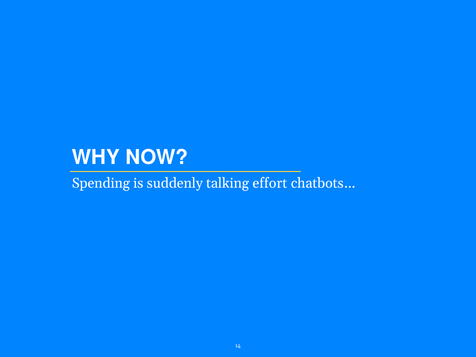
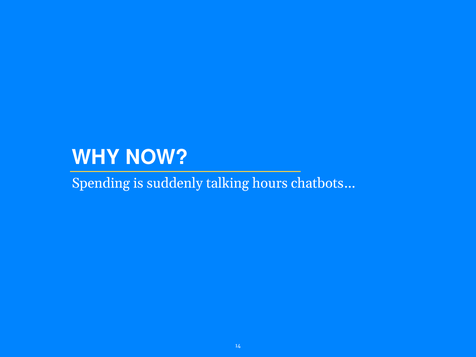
effort: effort -> hours (270, 183)
